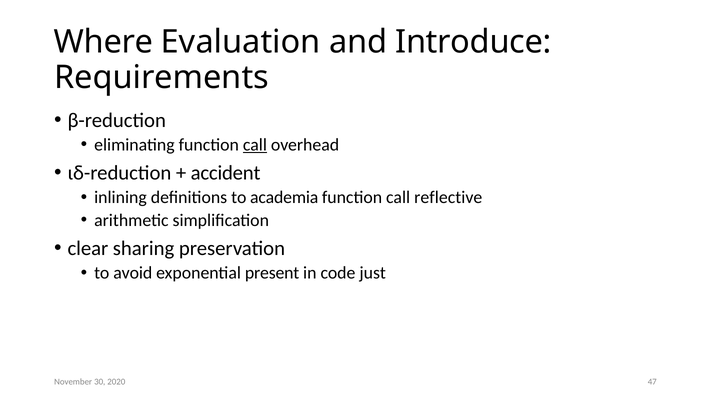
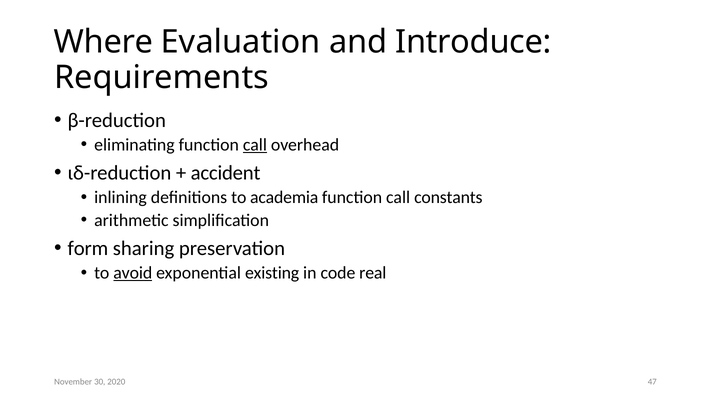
reflective: reflective -> constants (448, 197)
clear: clear -> form (88, 248)
avoid underline: none -> present (133, 273)
present: present -> existing (272, 273)
just: just -> real (373, 273)
